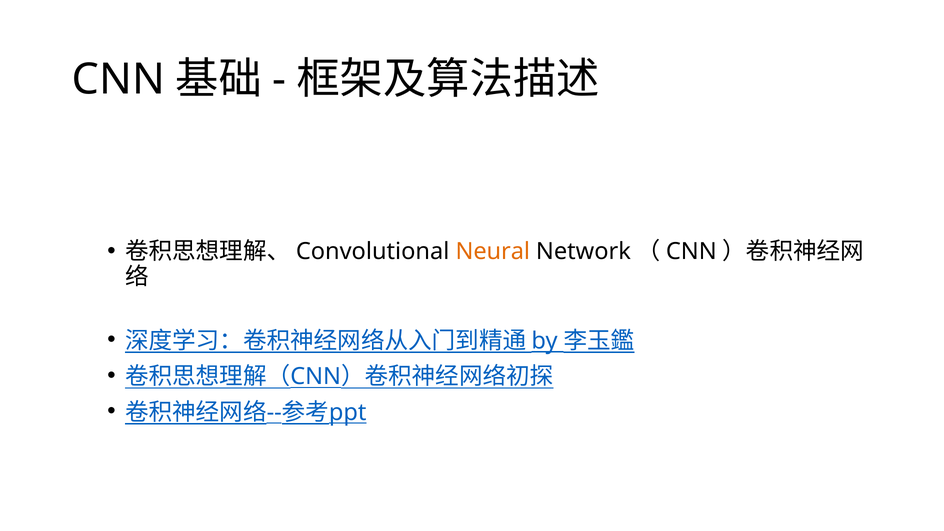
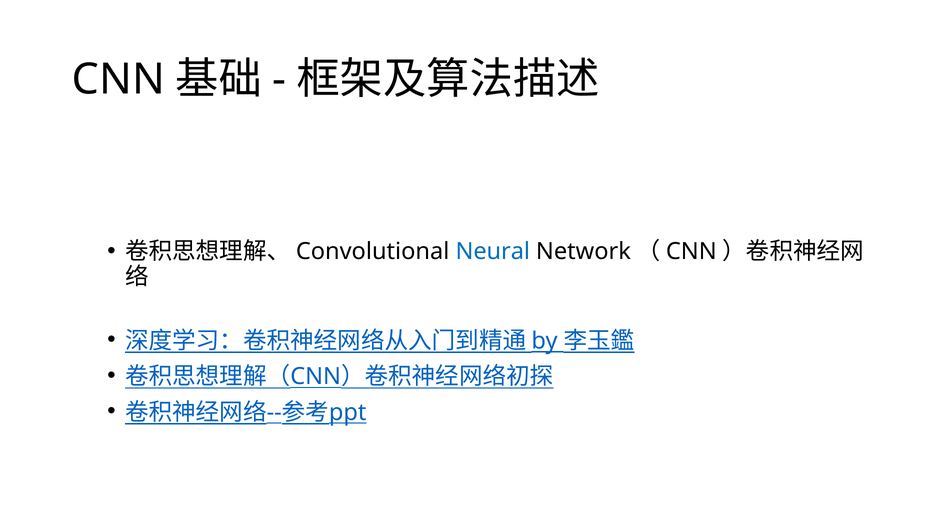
Neural colour: orange -> blue (493, 251)
